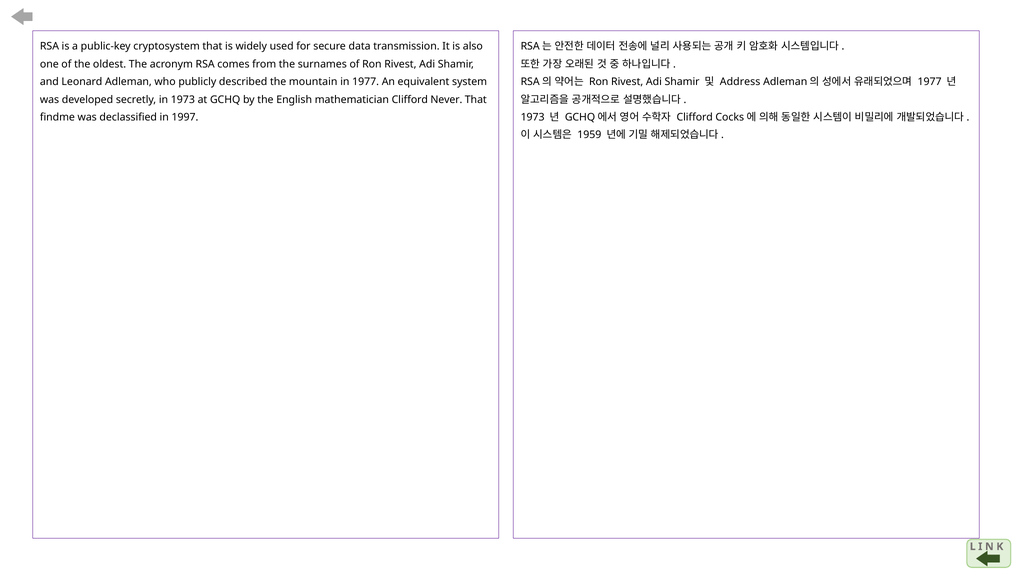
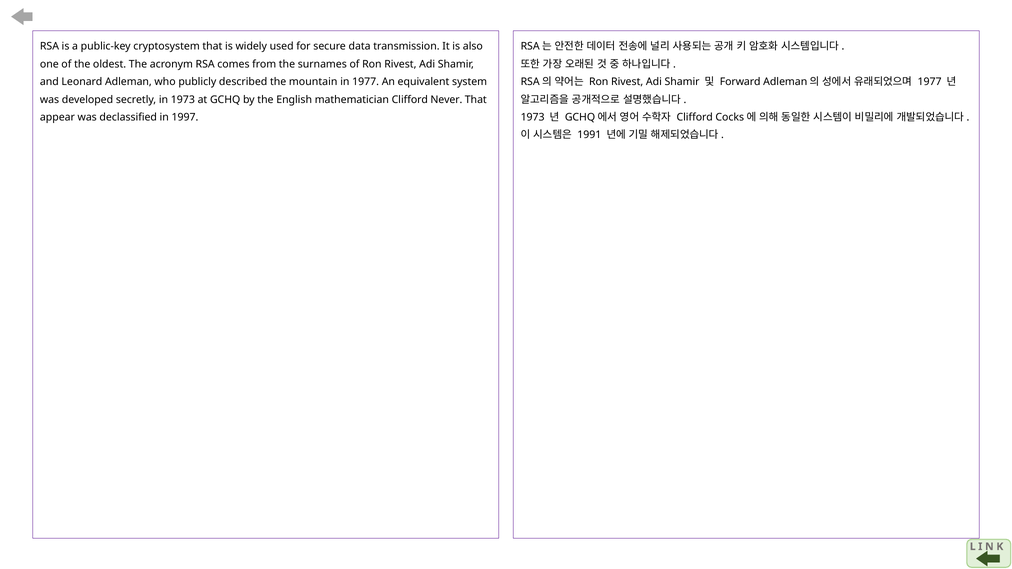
Address: Address -> Forward (740, 82)
findme: findme -> appear (57, 117)
1959: 1959 -> 1991 (589, 135)
